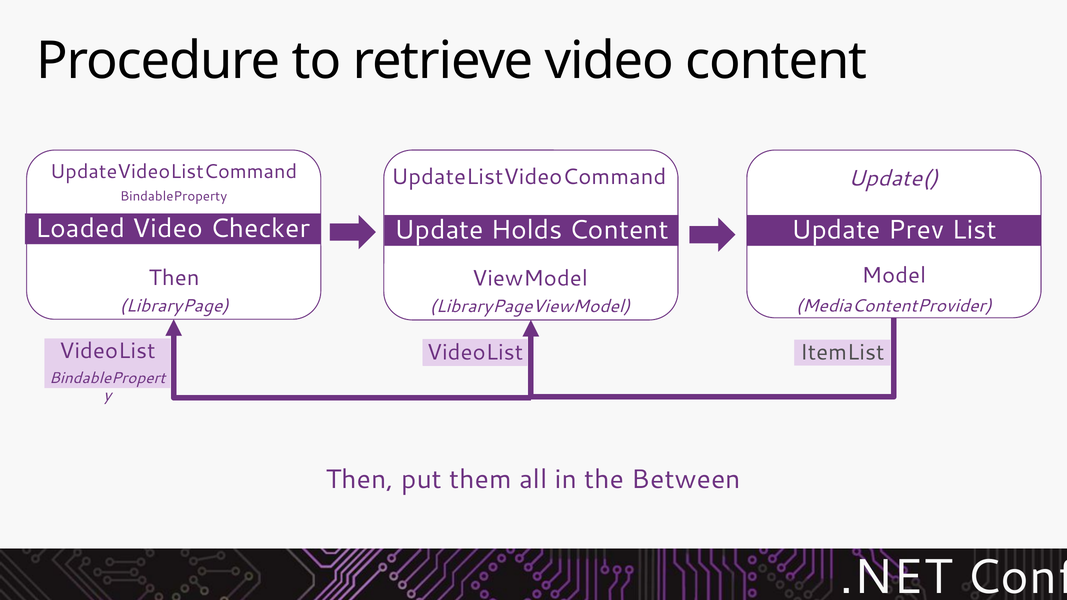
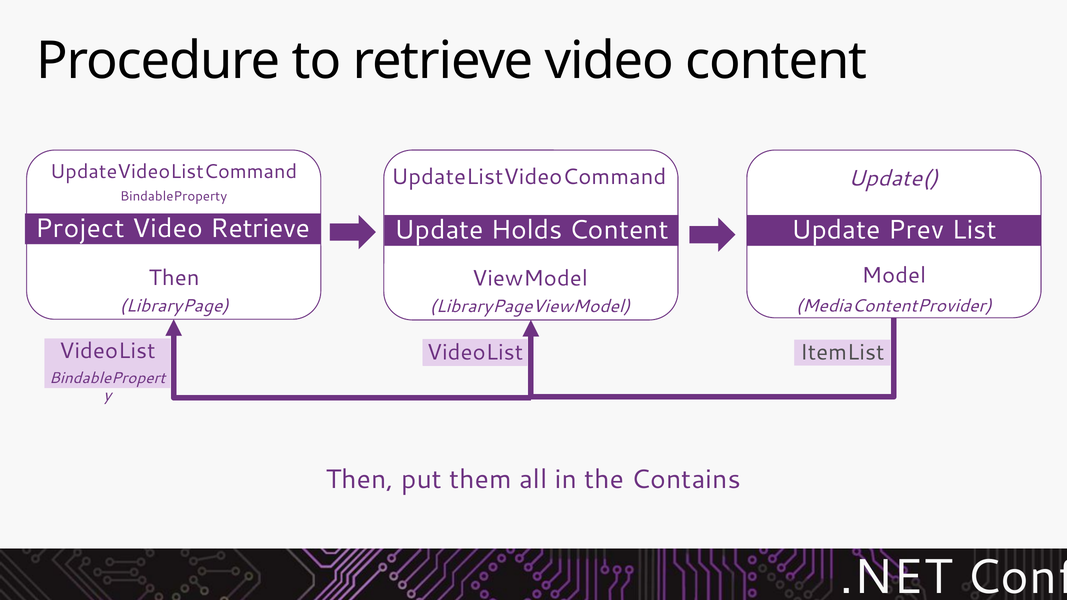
Loaded: Loaded -> Project (80, 229)
Video Checker: Checker -> Retrieve (260, 229)
Between: Between -> Contains (686, 479)
